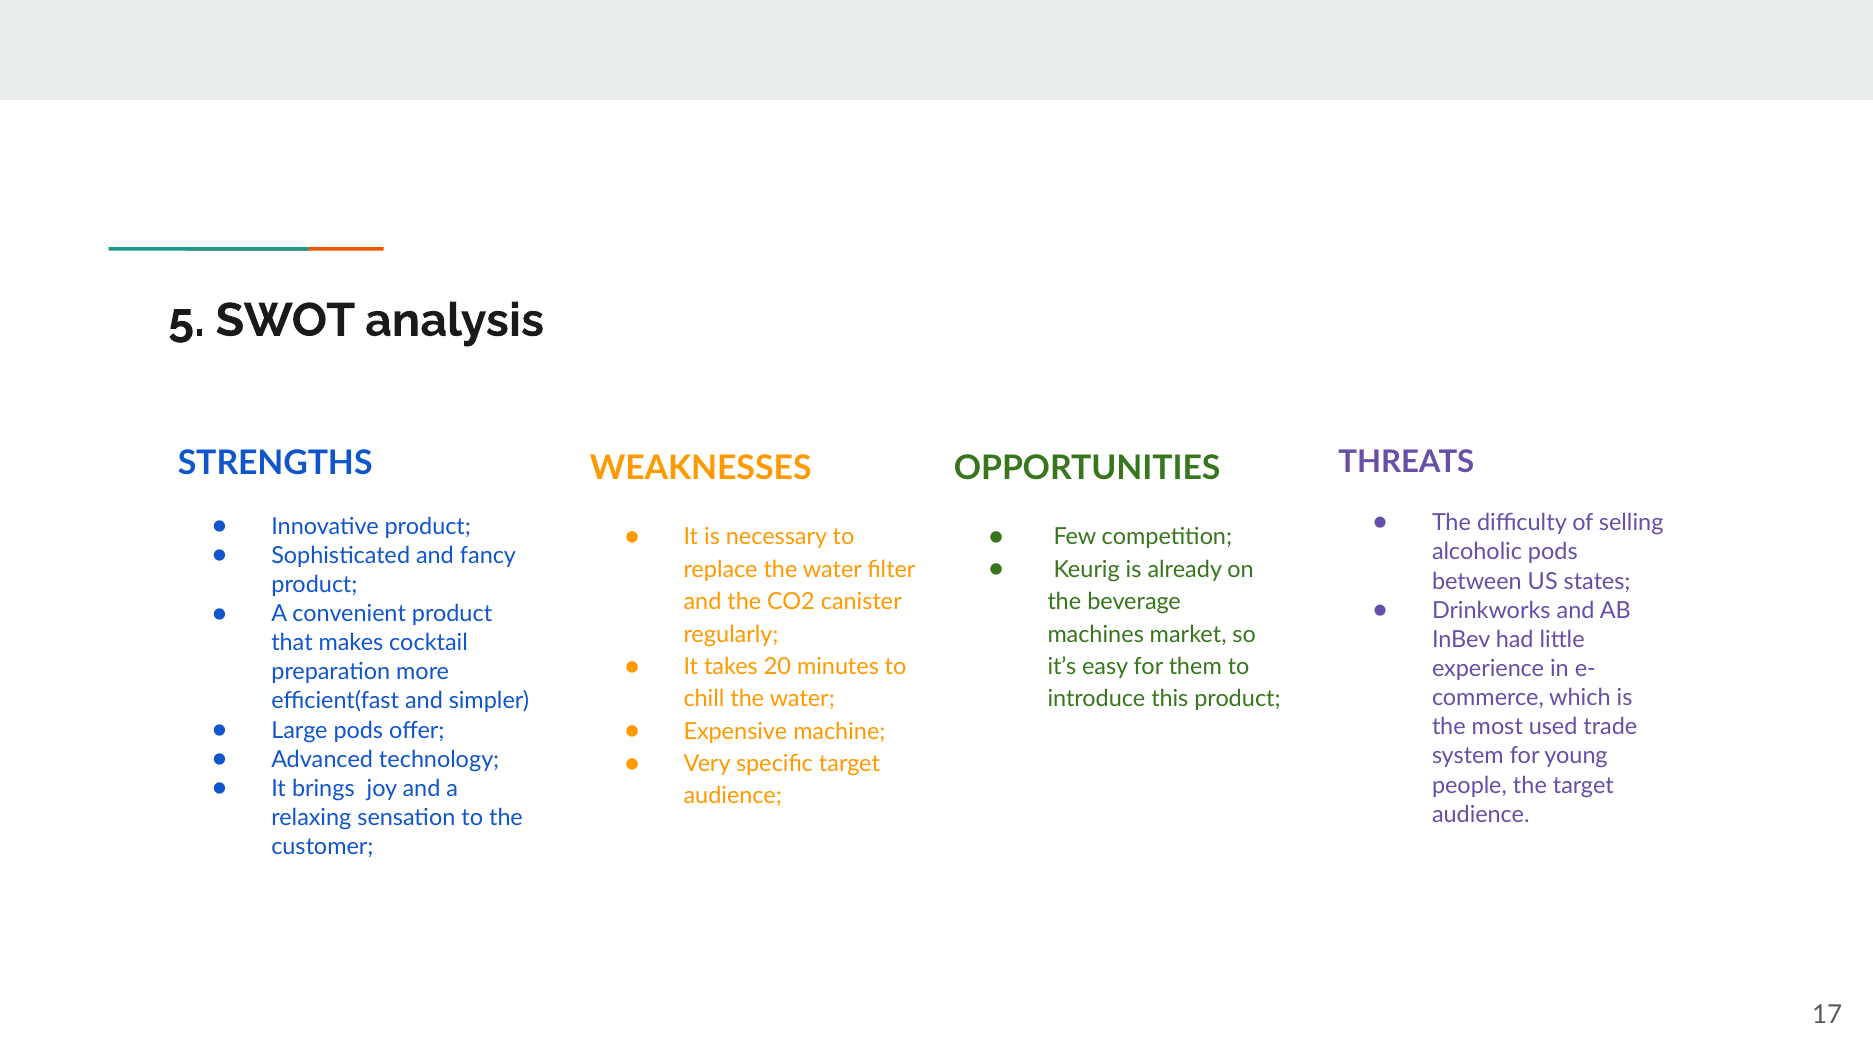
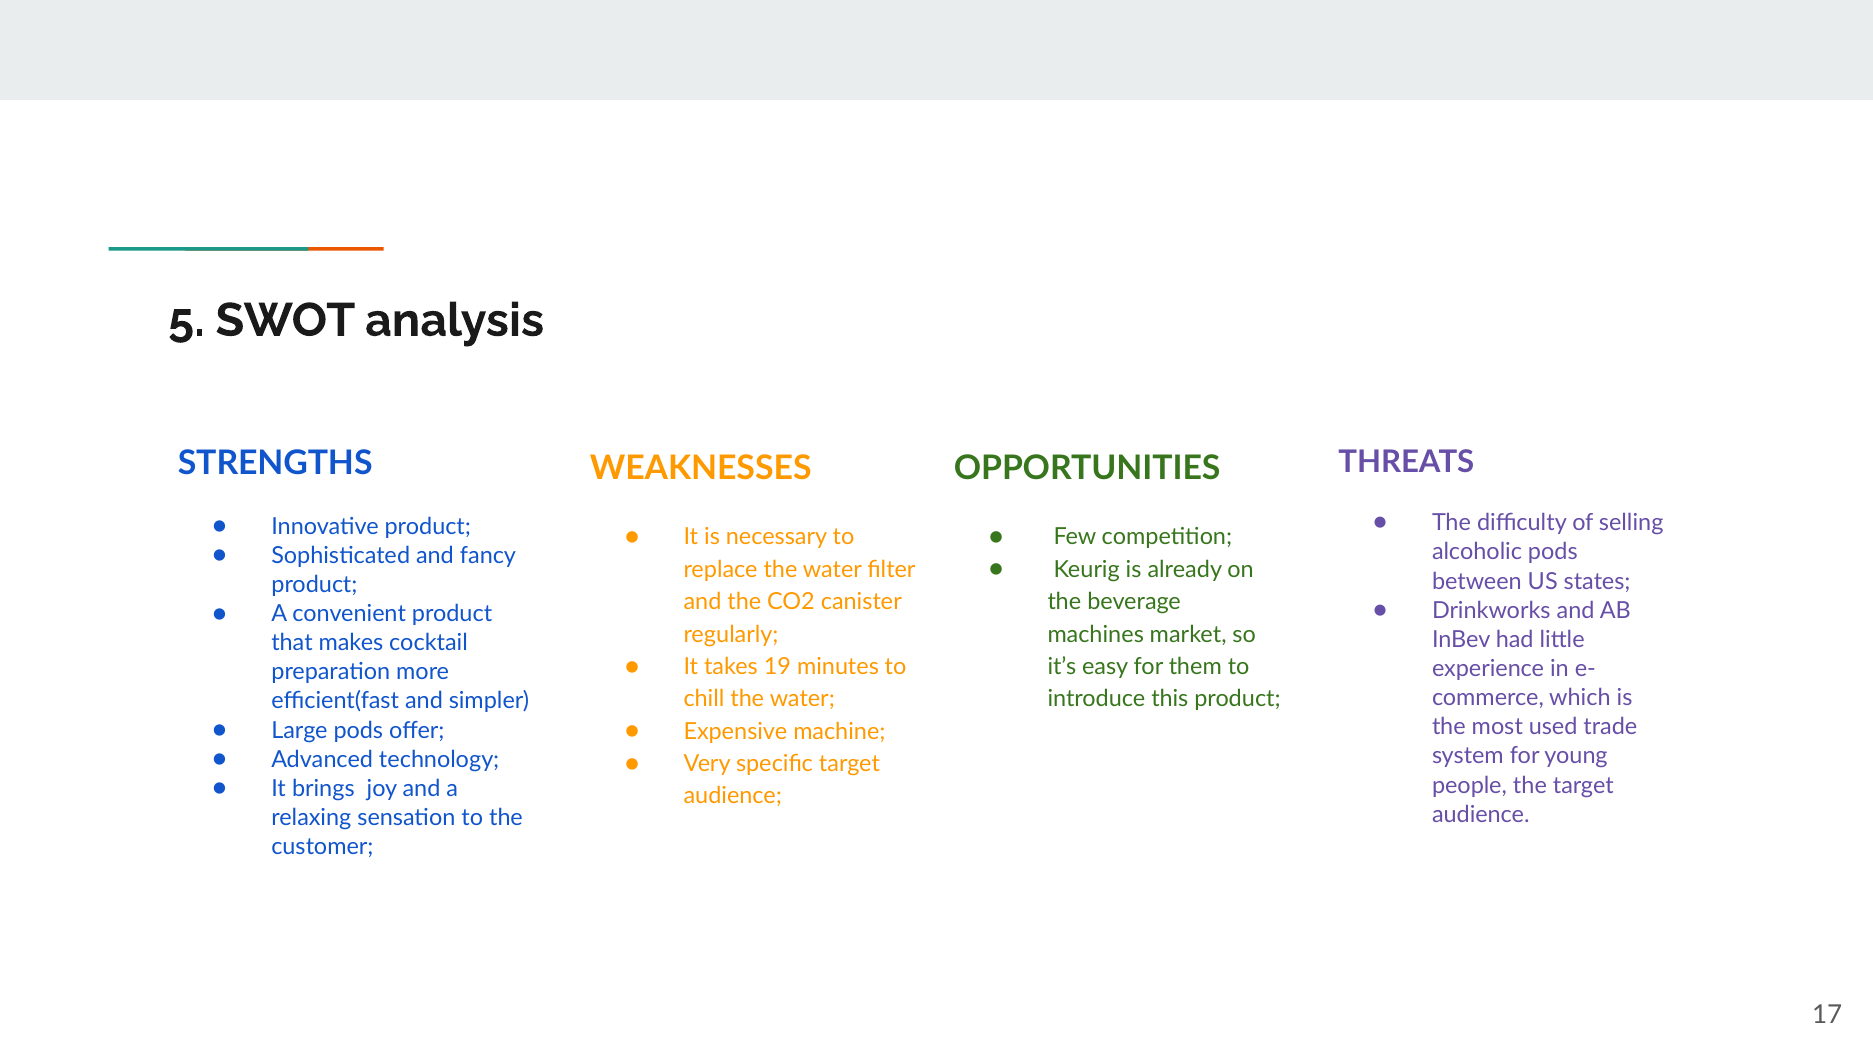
20: 20 -> 19 (777, 666)
